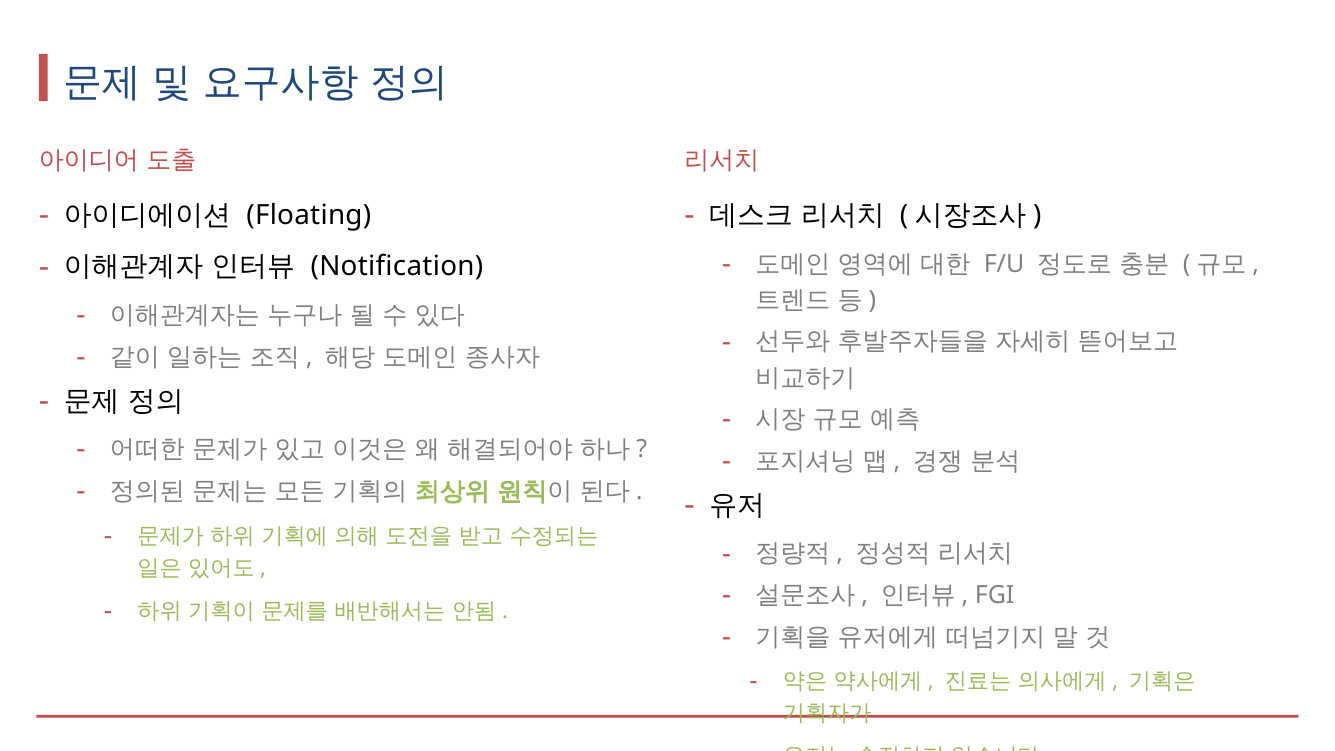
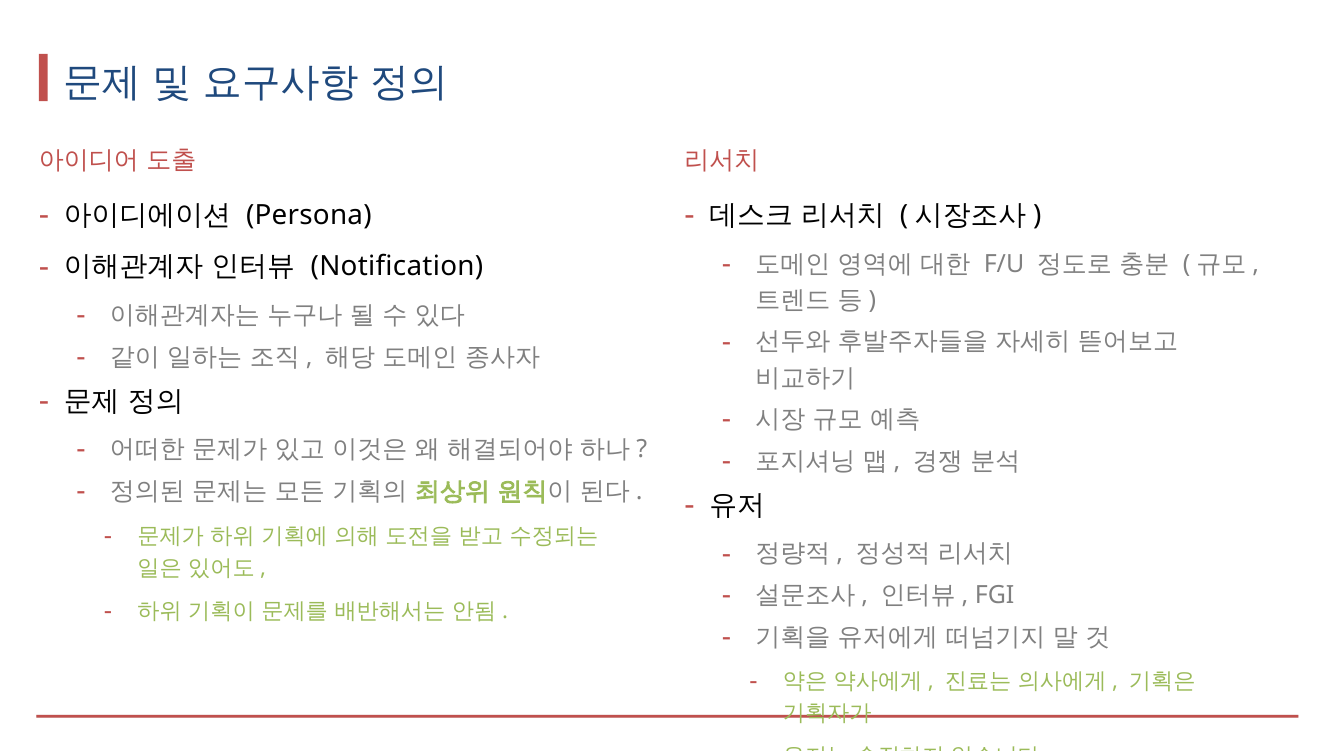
Floating: Floating -> Persona (309, 215)
